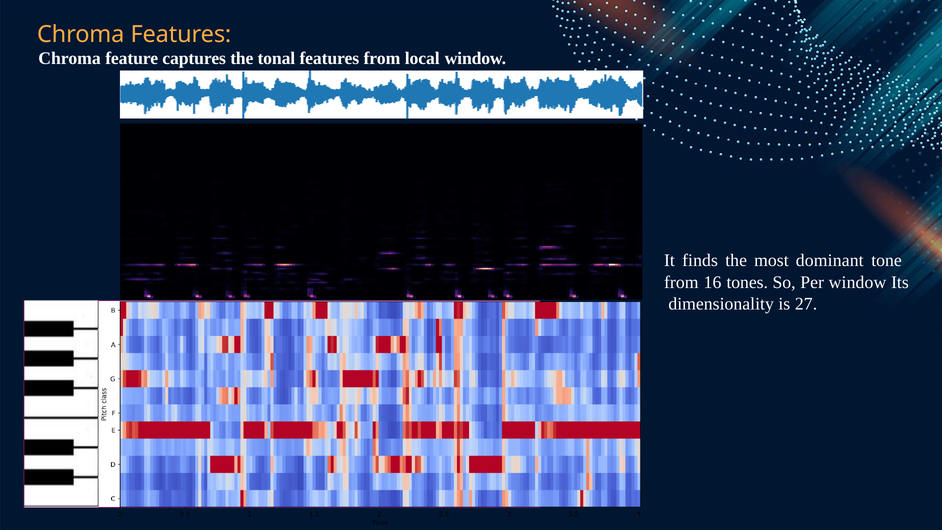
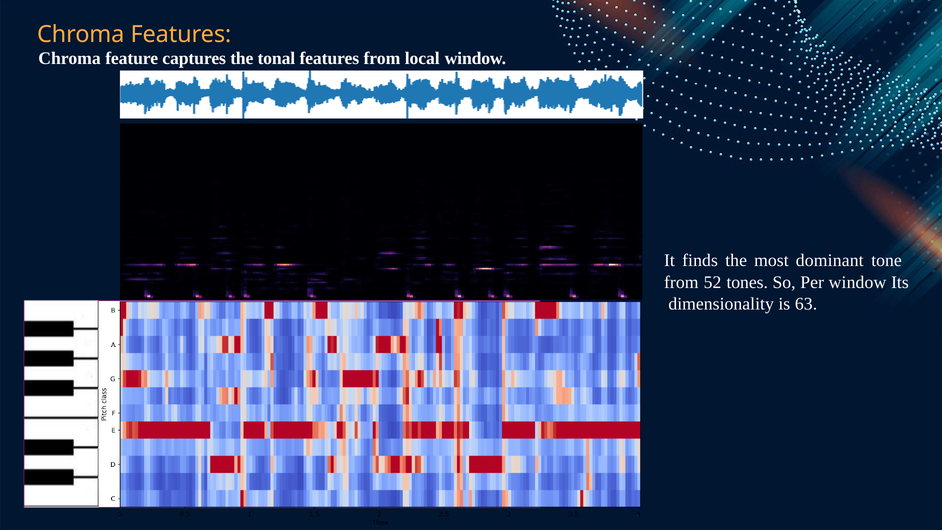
16: 16 -> 52 (713, 282)
27: 27 -> 63 (806, 304)
